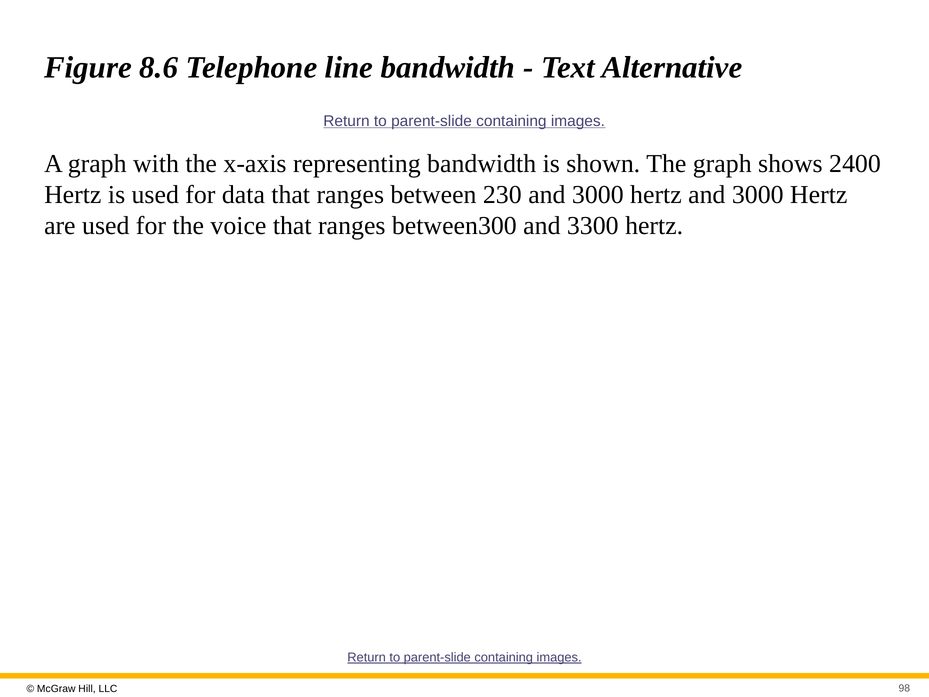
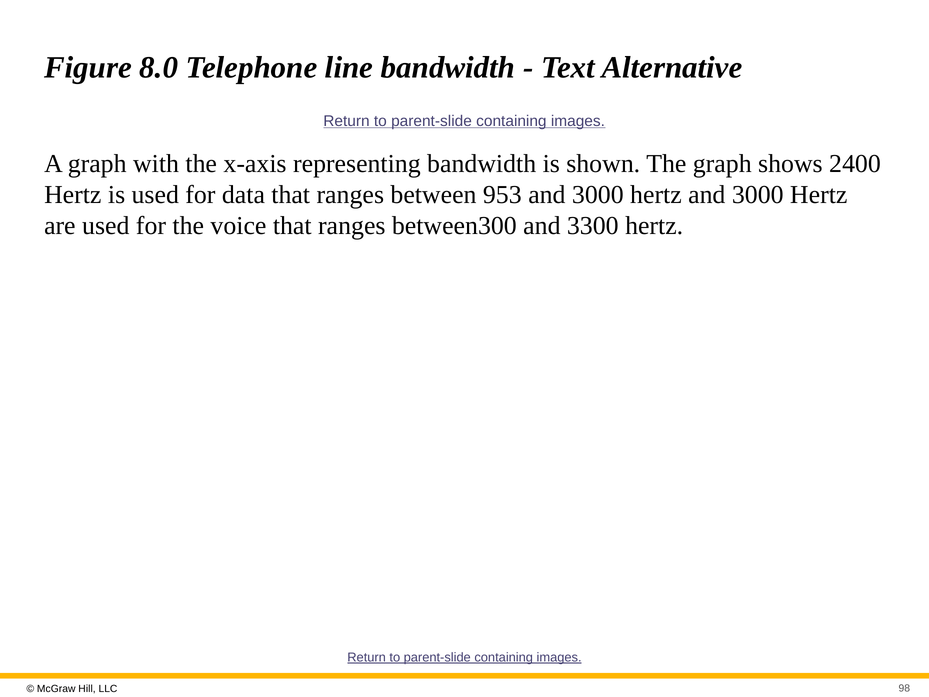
8.6: 8.6 -> 8.0 (159, 68)
230: 230 -> 953 (502, 195)
